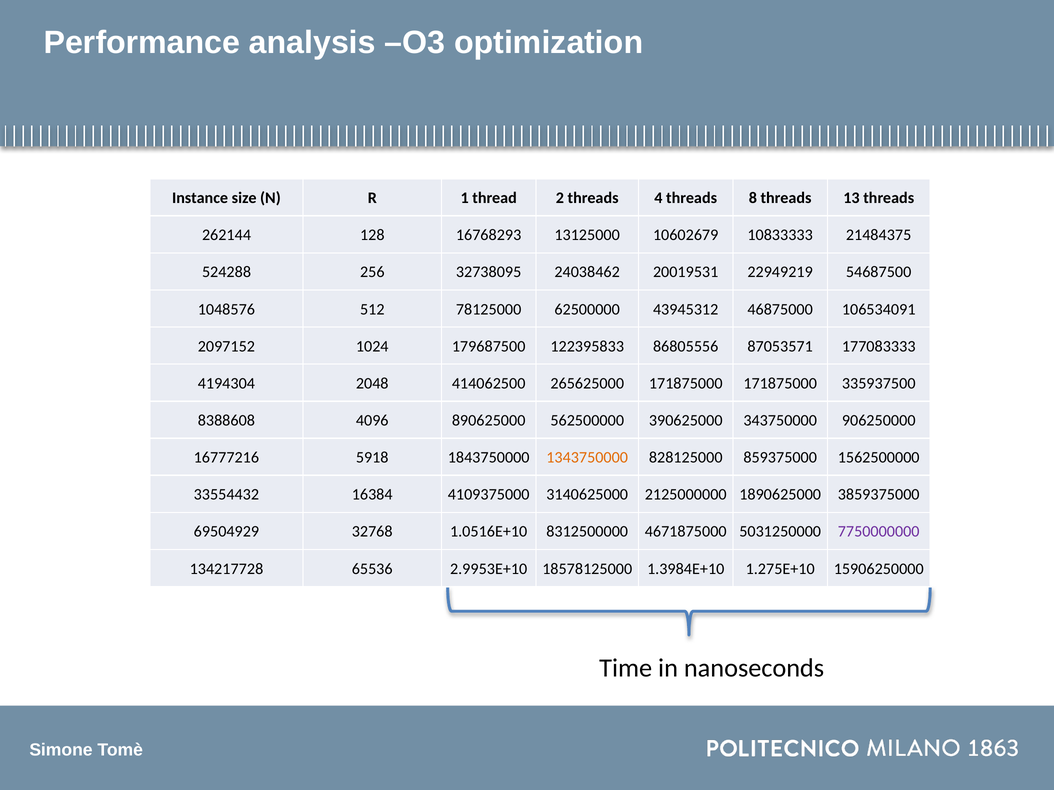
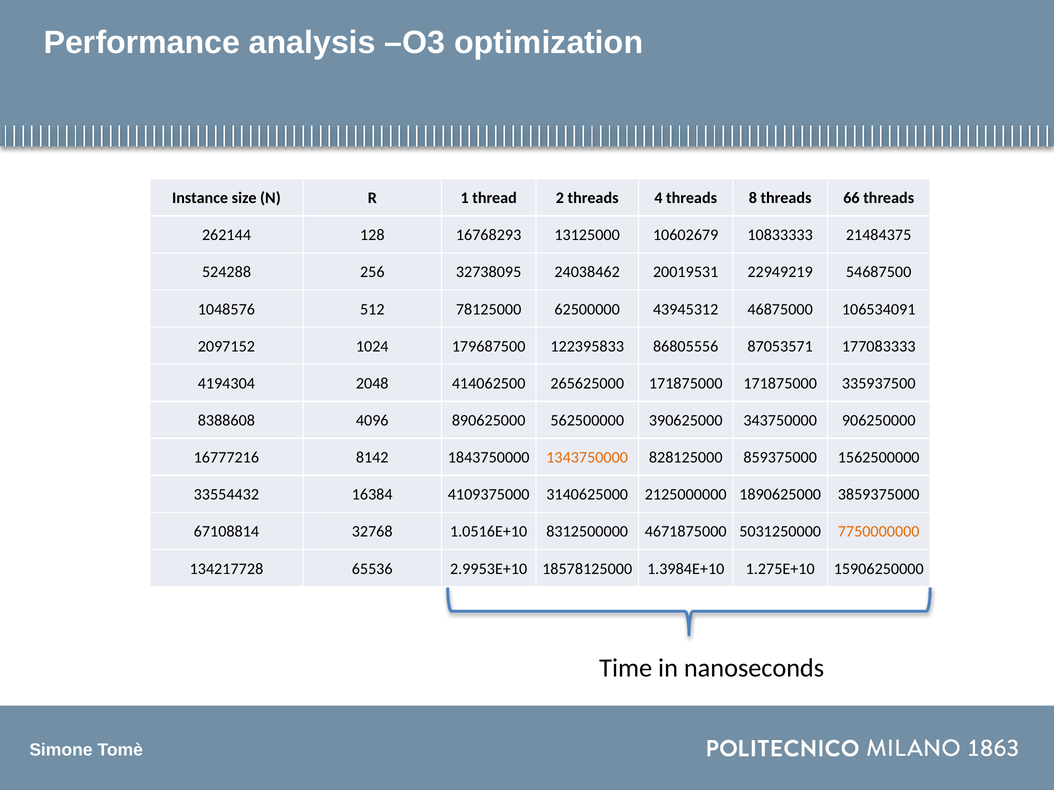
13: 13 -> 66 (851, 198)
5918: 5918 -> 8142 (372, 458)
69504929: 69504929 -> 67108814 (226, 532)
7750000000 colour: purple -> orange (879, 532)
